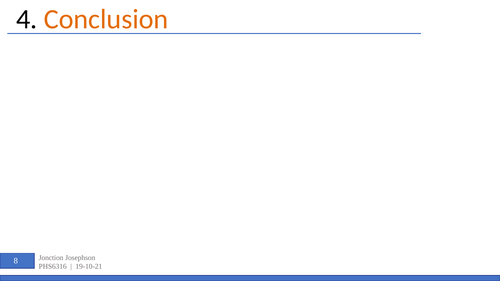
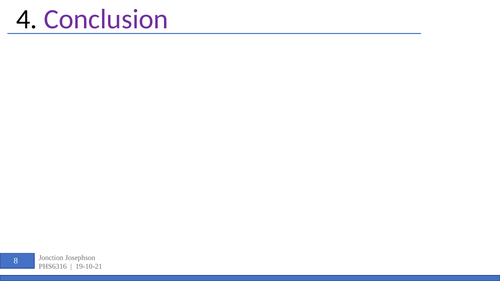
Conclusion colour: orange -> purple (106, 19)
